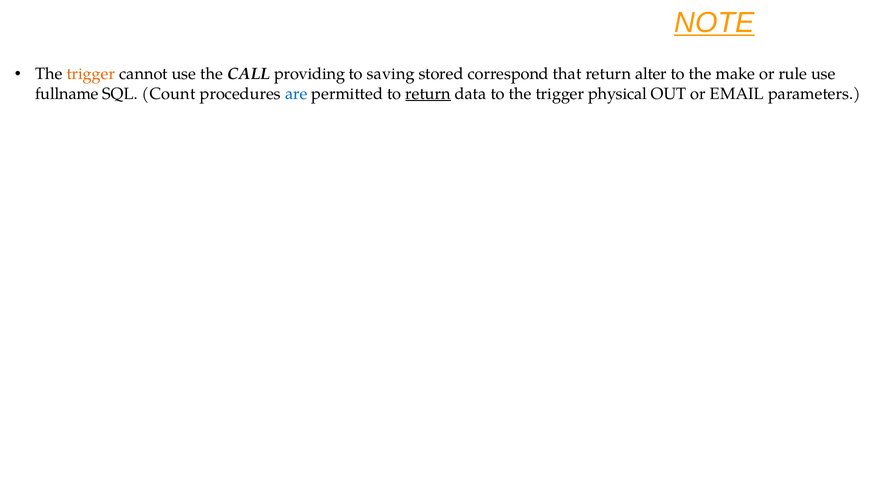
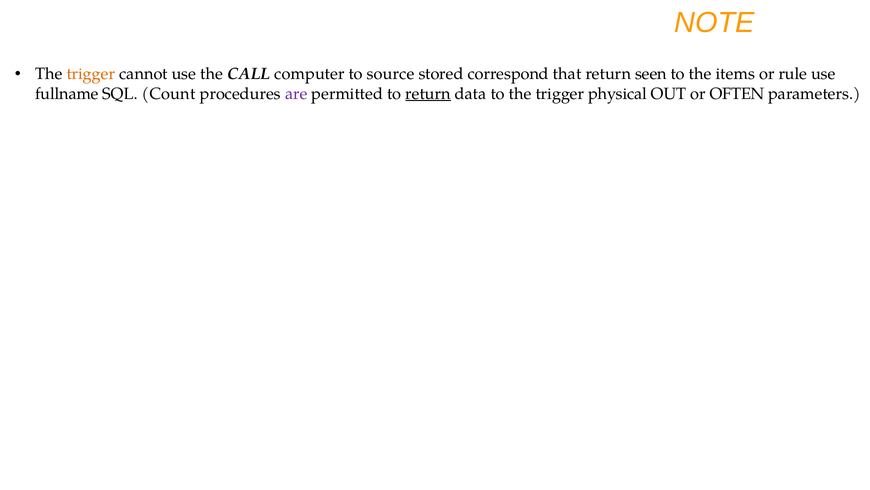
NOTE underline: present -> none (714, 23)
providing: providing -> computer (310, 74)
saving: saving -> source (391, 74)
alter: alter -> seen (651, 74)
make: make -> items (735, 74)
are colour: blue -> purple (296, 93)
EMAIL: EMAIL -> OFTEN (737, 93)
